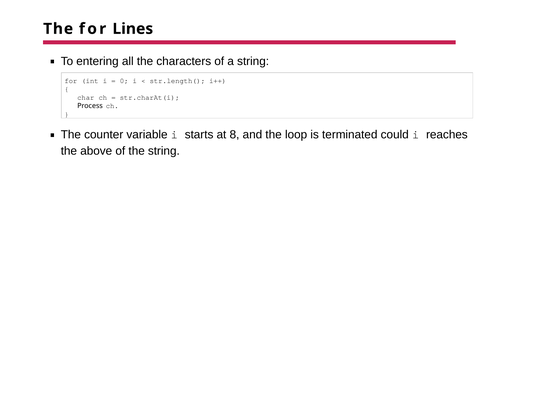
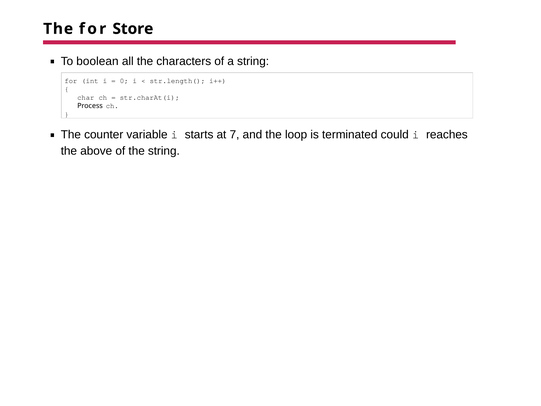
Lines: Lines -> Store (133, 29)
entering: entering -> boolean (97, 61)
8: 8 -> 7 (234, 135)
